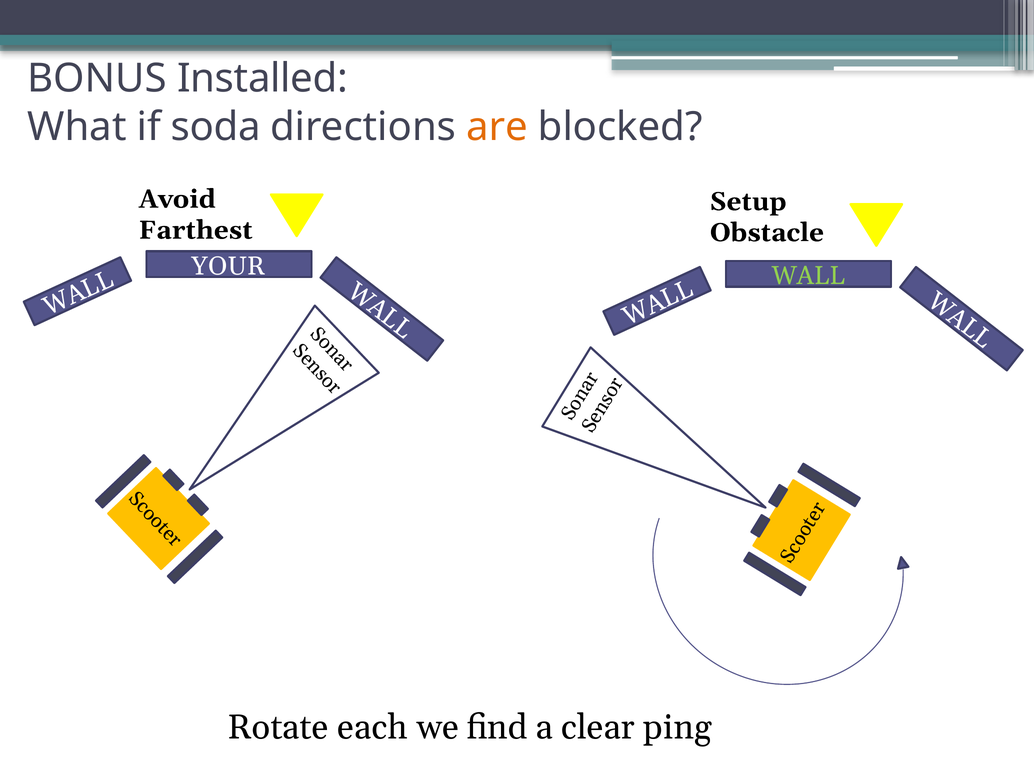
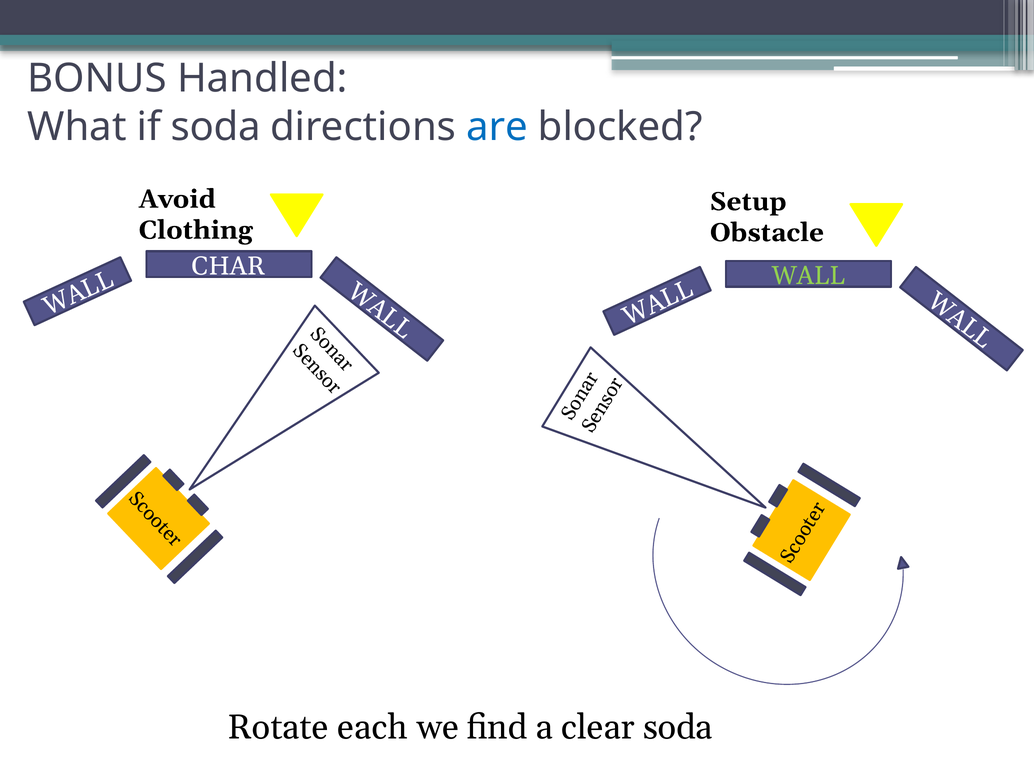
Installed: Installed -> Handled (262, 79)
are colour: orange -> blue (497, 127)
Farthest: Farthest -> Clothing (196, 230)
YOUR: YOUR -> CHAR (229, 266)
clear ping: ping -> soda (678, 728)
